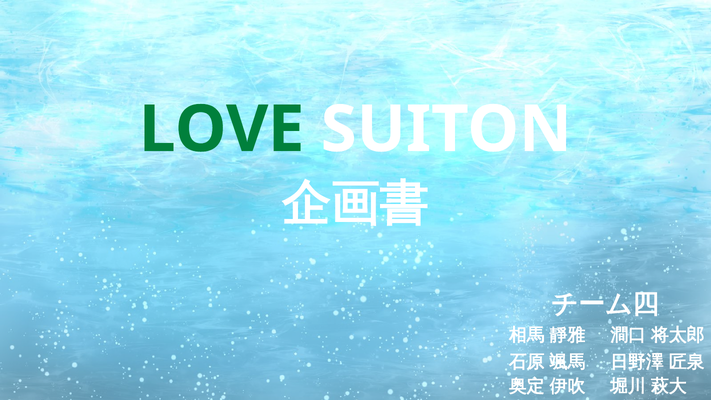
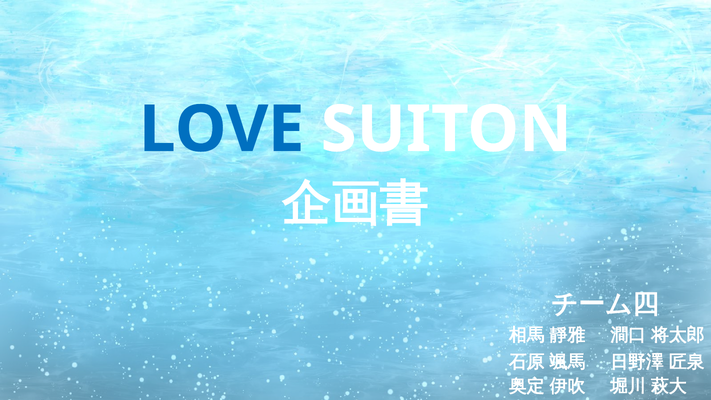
LOVE colour: green -> blue (222, 130)
